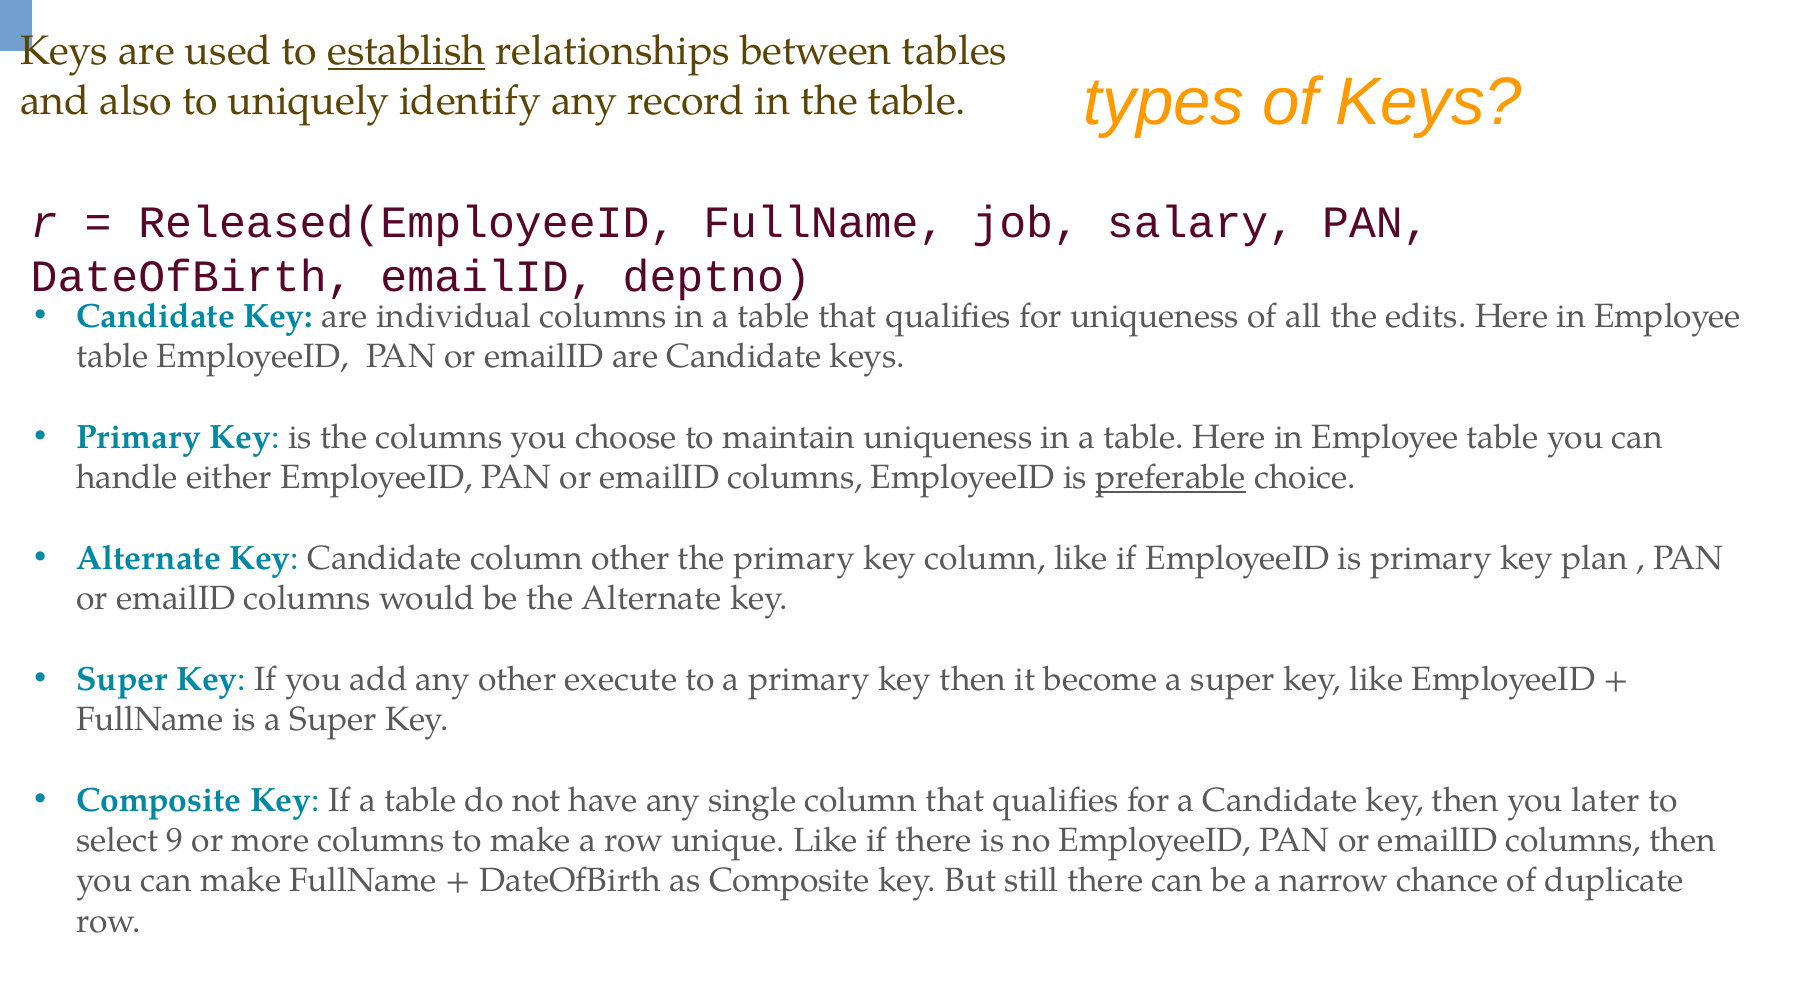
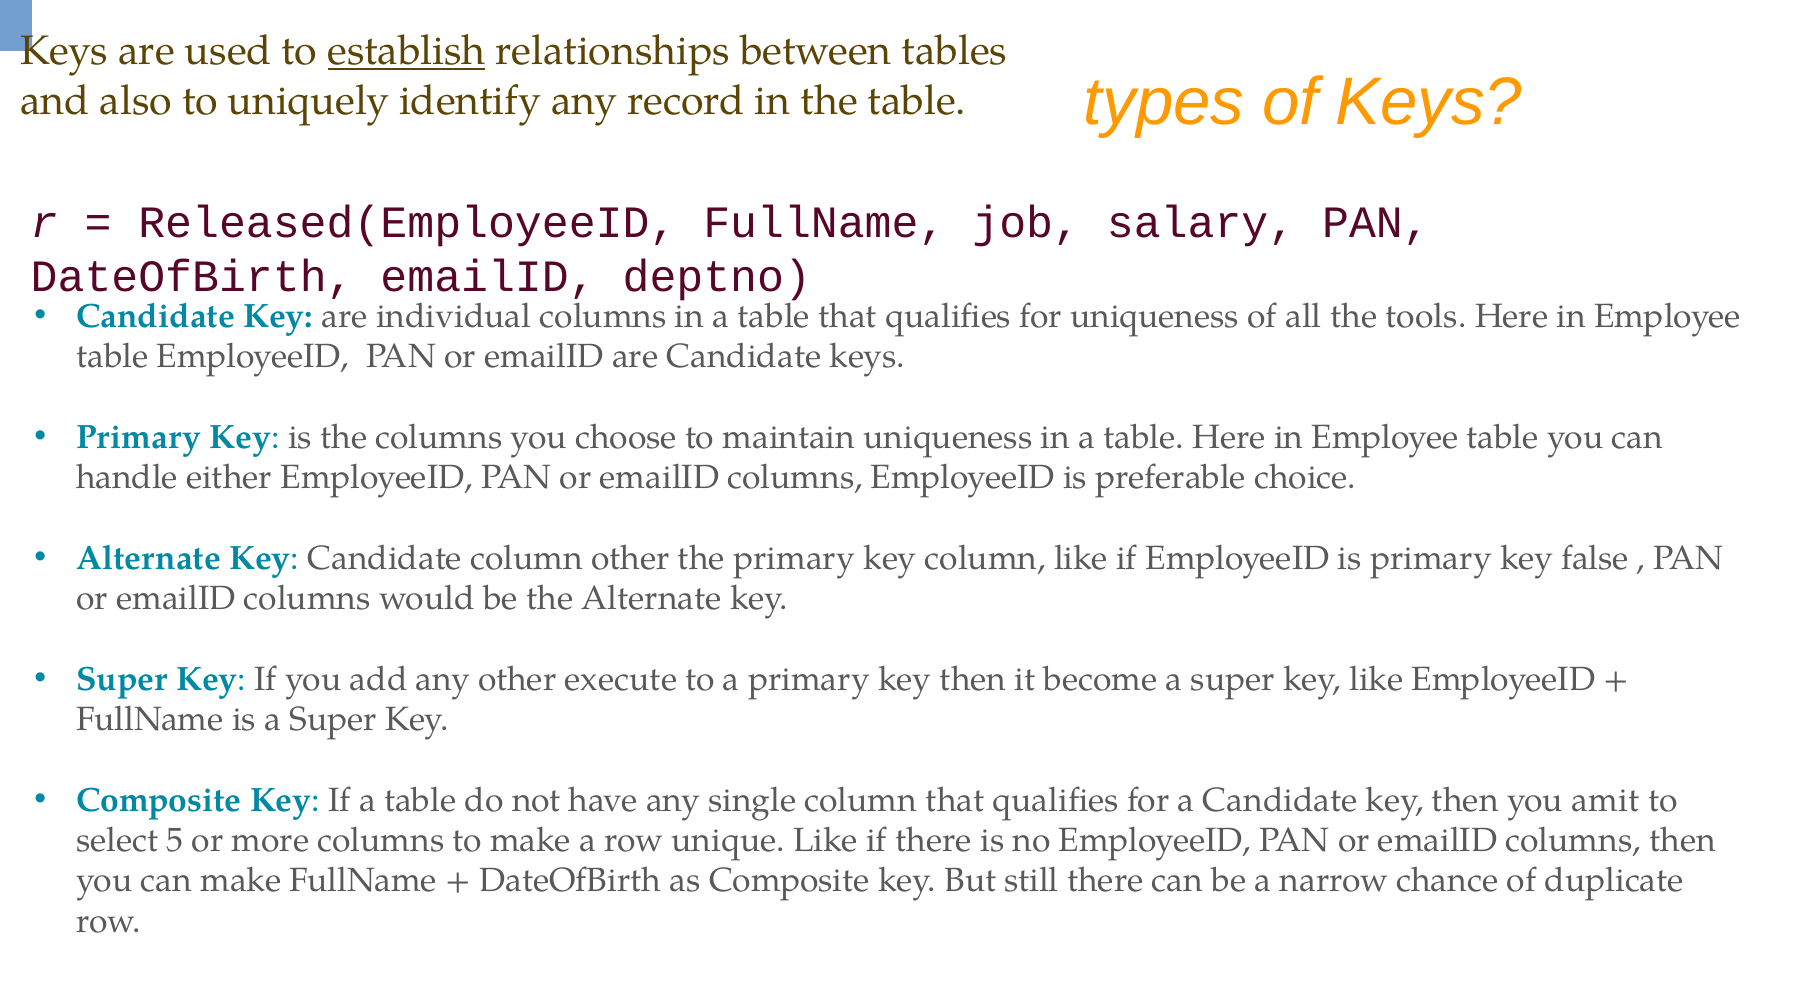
edits: edits -> tools (1426, 317)
preferable underline: present -> none (1171, 478)
plan: plan -> false (1595, 559)
later: later -> amit (1606, 801)
9: 9 -> 5 (175, 841)
